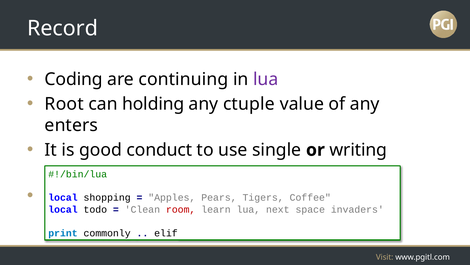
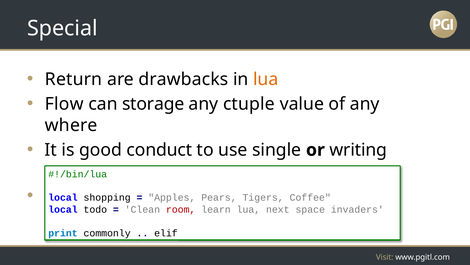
Record: Record -> Special (62, 28)
Coding: Coding -> Return (74, 79)
continuing: continuing -> drawbacks (183, 79)
lua colour: purple -> orange (266, 79)
Root: Root -> Flow (64, 104)
holding: holding -> storage (153, 104)
enters: enters -> where (71, 125)
